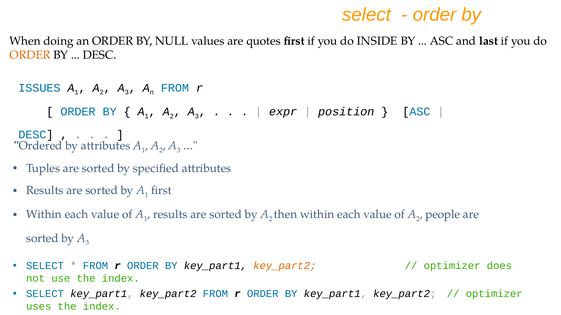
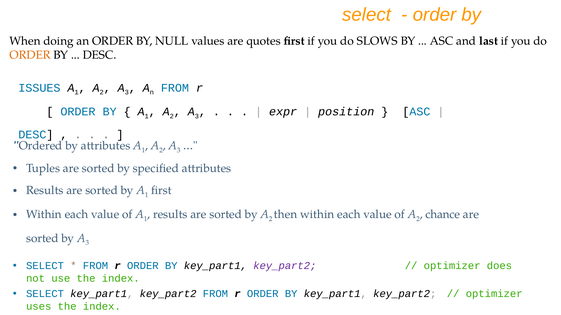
INSIDE: INSIDE -> SLOWS (377, 41)
people: people -> chance (443, 215)
key_part2 colour: orange -> purple (285, 266)
